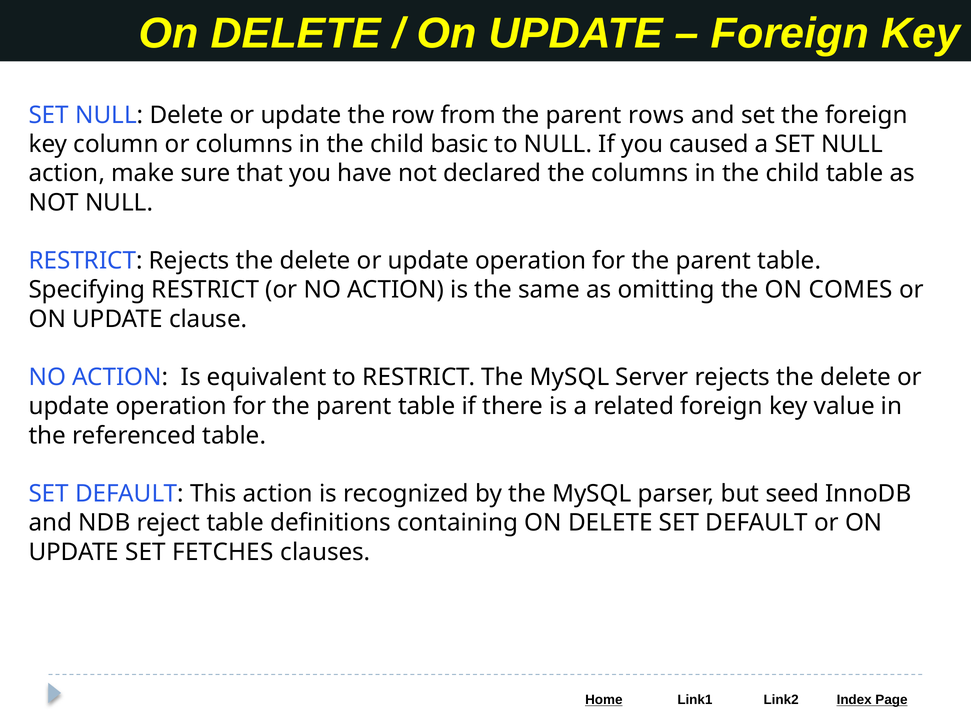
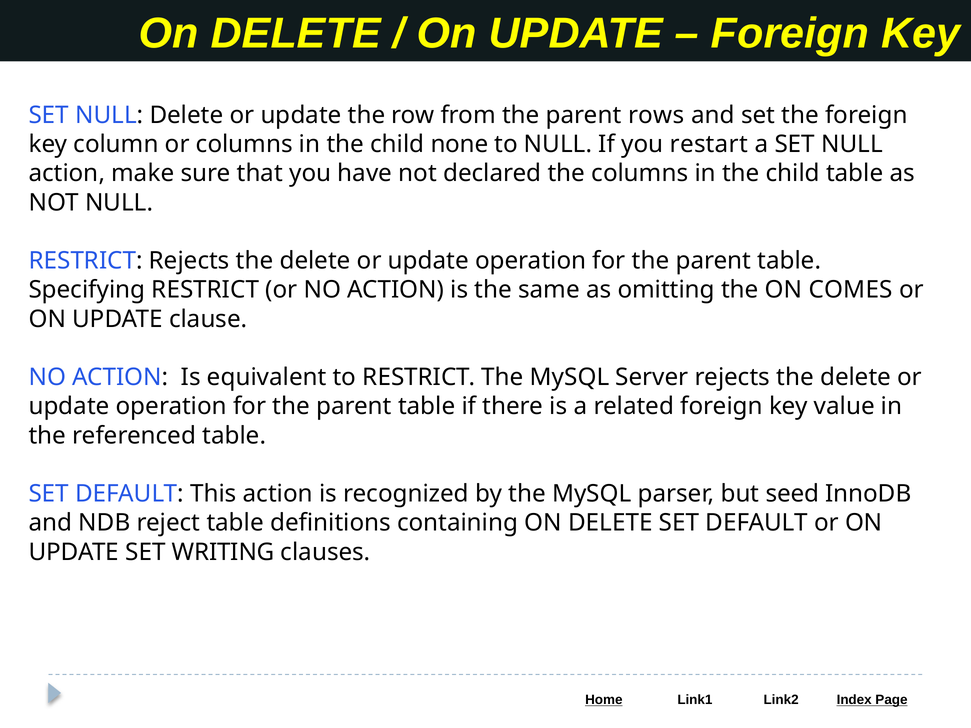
basic: basic -> none (459, 144)
caused: caused -> restart (709, 144)
FETCHES: FETCHES -> WRITING (223, 552)
